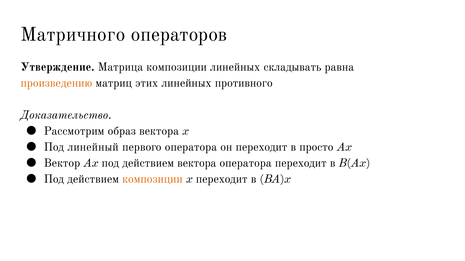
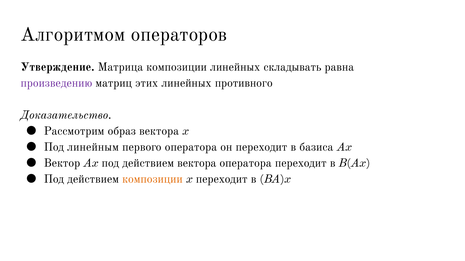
Матричного: Матричного -> Алгоритмом (73, 34)
произведению colour: orange -> purple (56, 83)
линейный: линейный -> линейным (93, 147)
просто: просто -> базиса (316, 147)
